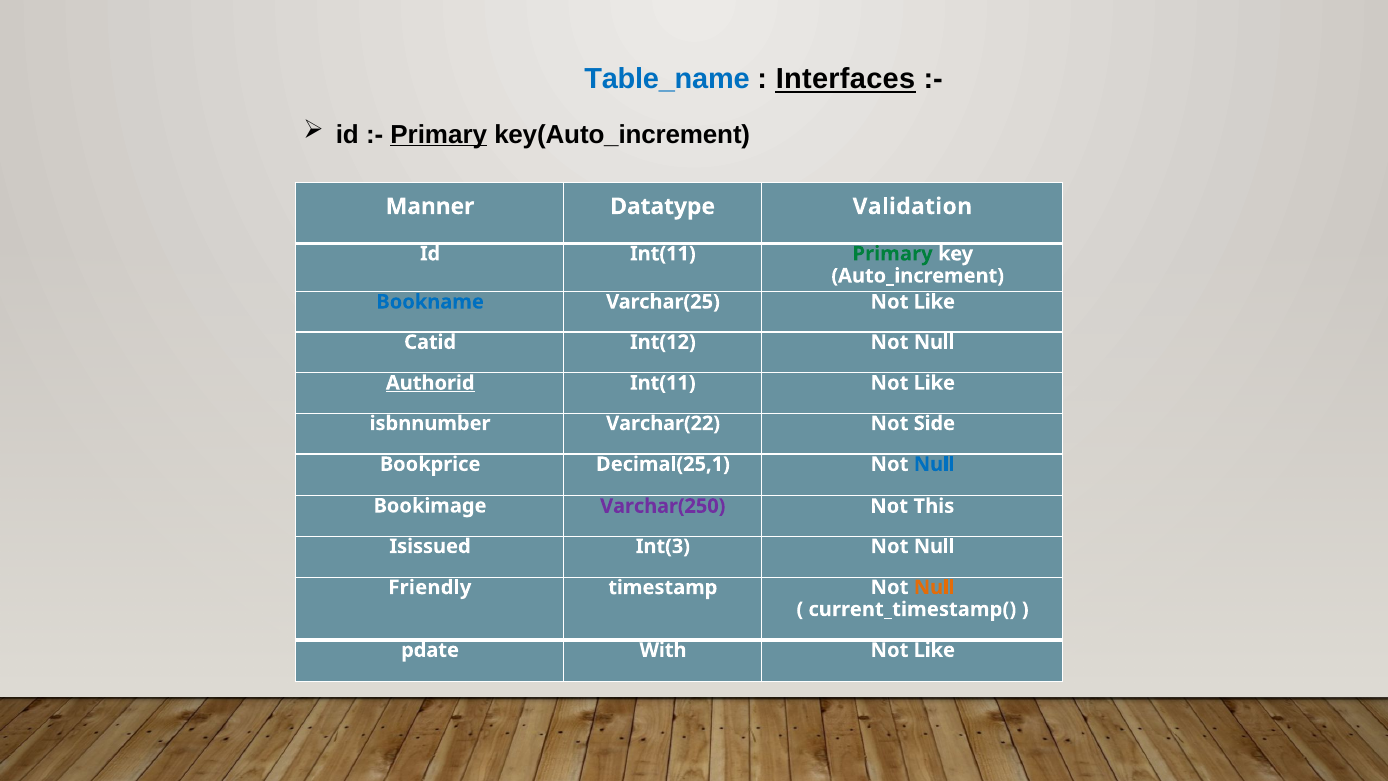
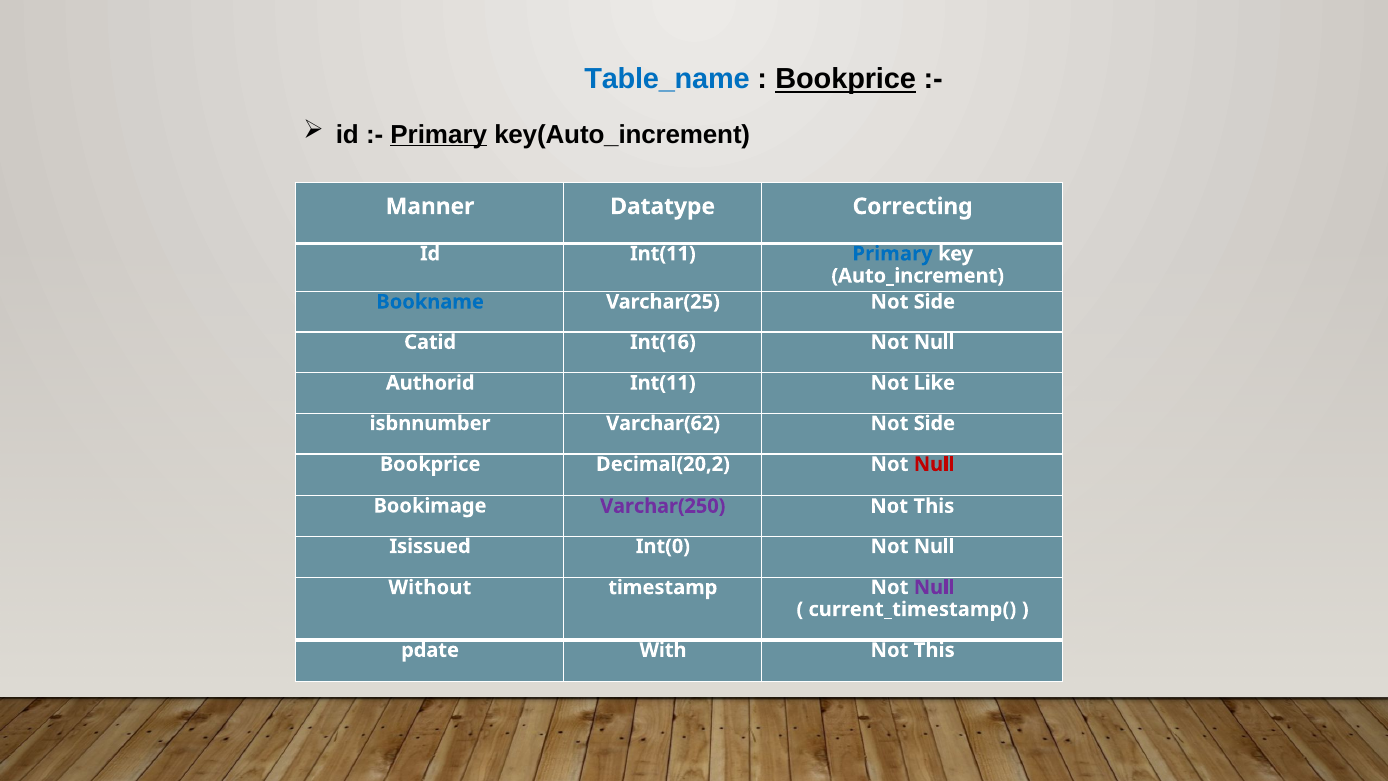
Interfaces: Interfaces -> Bookprice (846, 79)
Validation: Validation -> Correcting (913, 206)
Primary colour: green -> blue (893, 254)
Varchar(25 Not Like: Like -> Side (934, 302)
Int(12: Int(12 -> Int(16 (663, 342)
Authorid underline: present -> none (430, 383)
Varchar(22: Varchar(22 -> Varchar(62 (663, 423)
Decimal(25,1: Decimal(25,1 -> Decimal(20,2 (663, 464)
Null colour: blue -> red (934, 464)
Int(3: Int(3 -> Int(0 (663, 546)
Friendly: Friendly -> Without (430, 587)
Null colour: orange -> purple (934, 587)
Like: Like -> This (934, 650)
